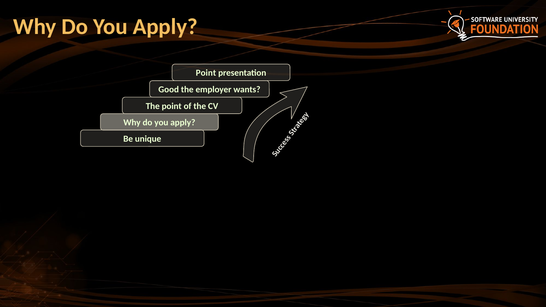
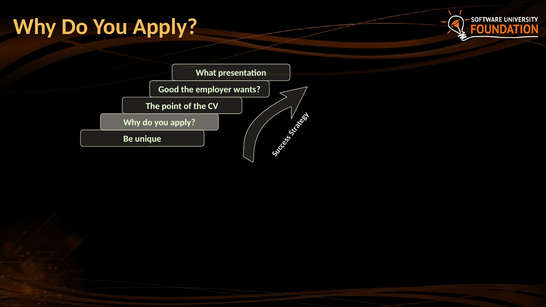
Point: Point -> What (206, 73)
